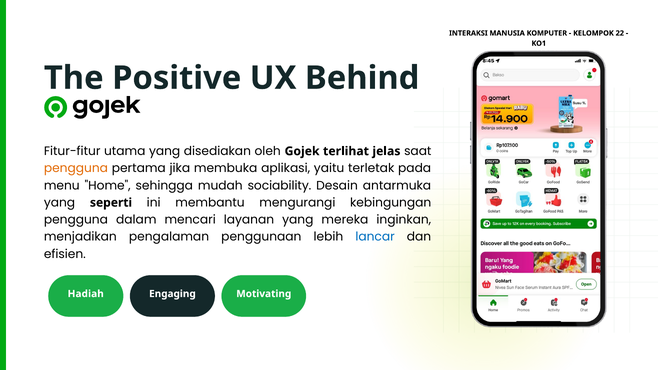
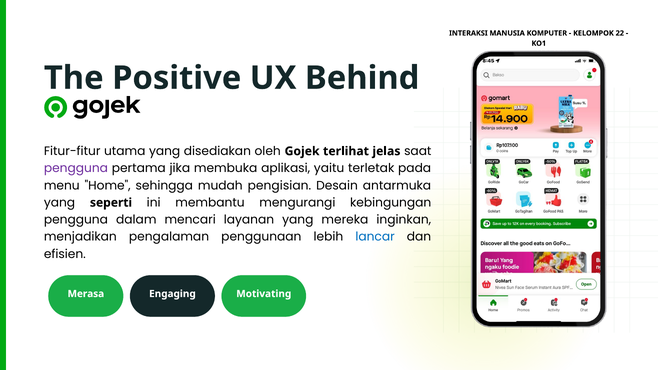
pengguna colour: orange -> purple (76, 168)
sociability: sociability -> pengisian (279, 186)
Hadiah: Hadiah -> Merasa (86, 294)
